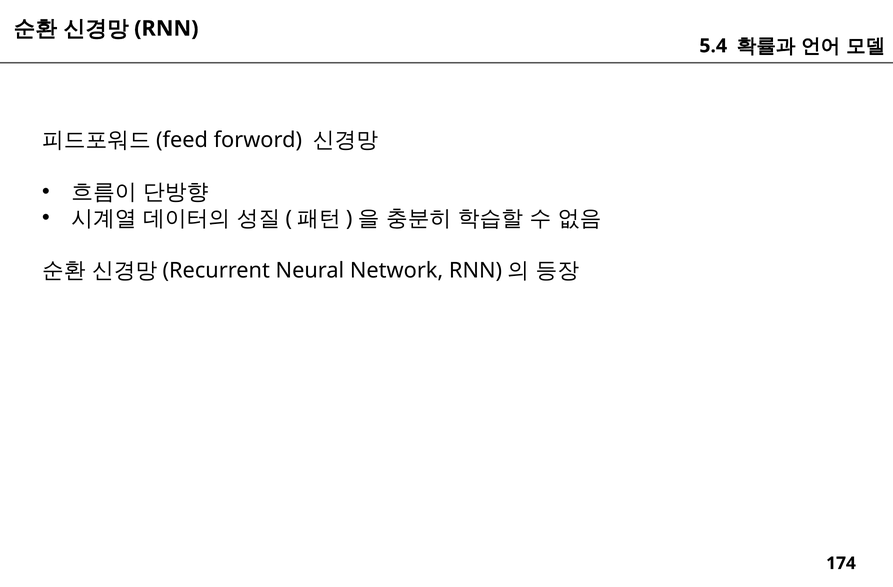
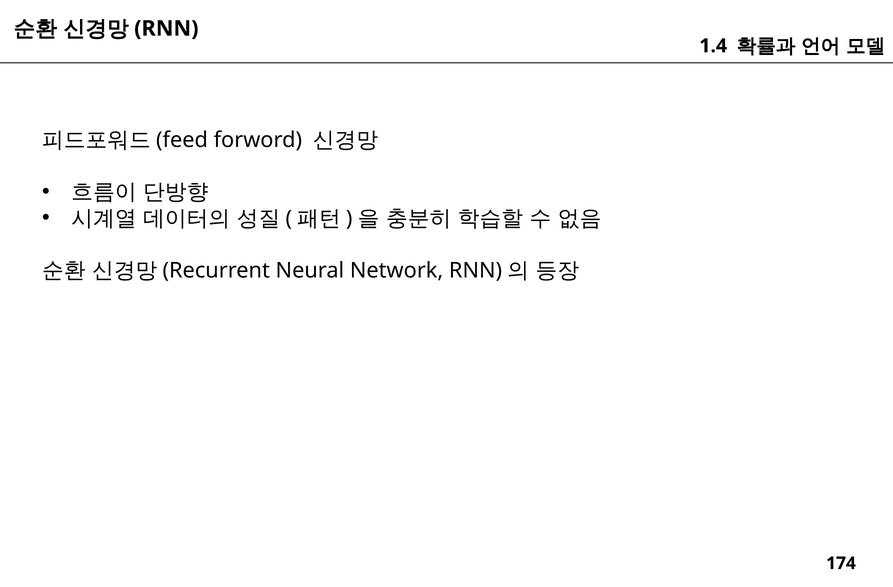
5.4: 5.4 -> 1.4 (713, 46)
